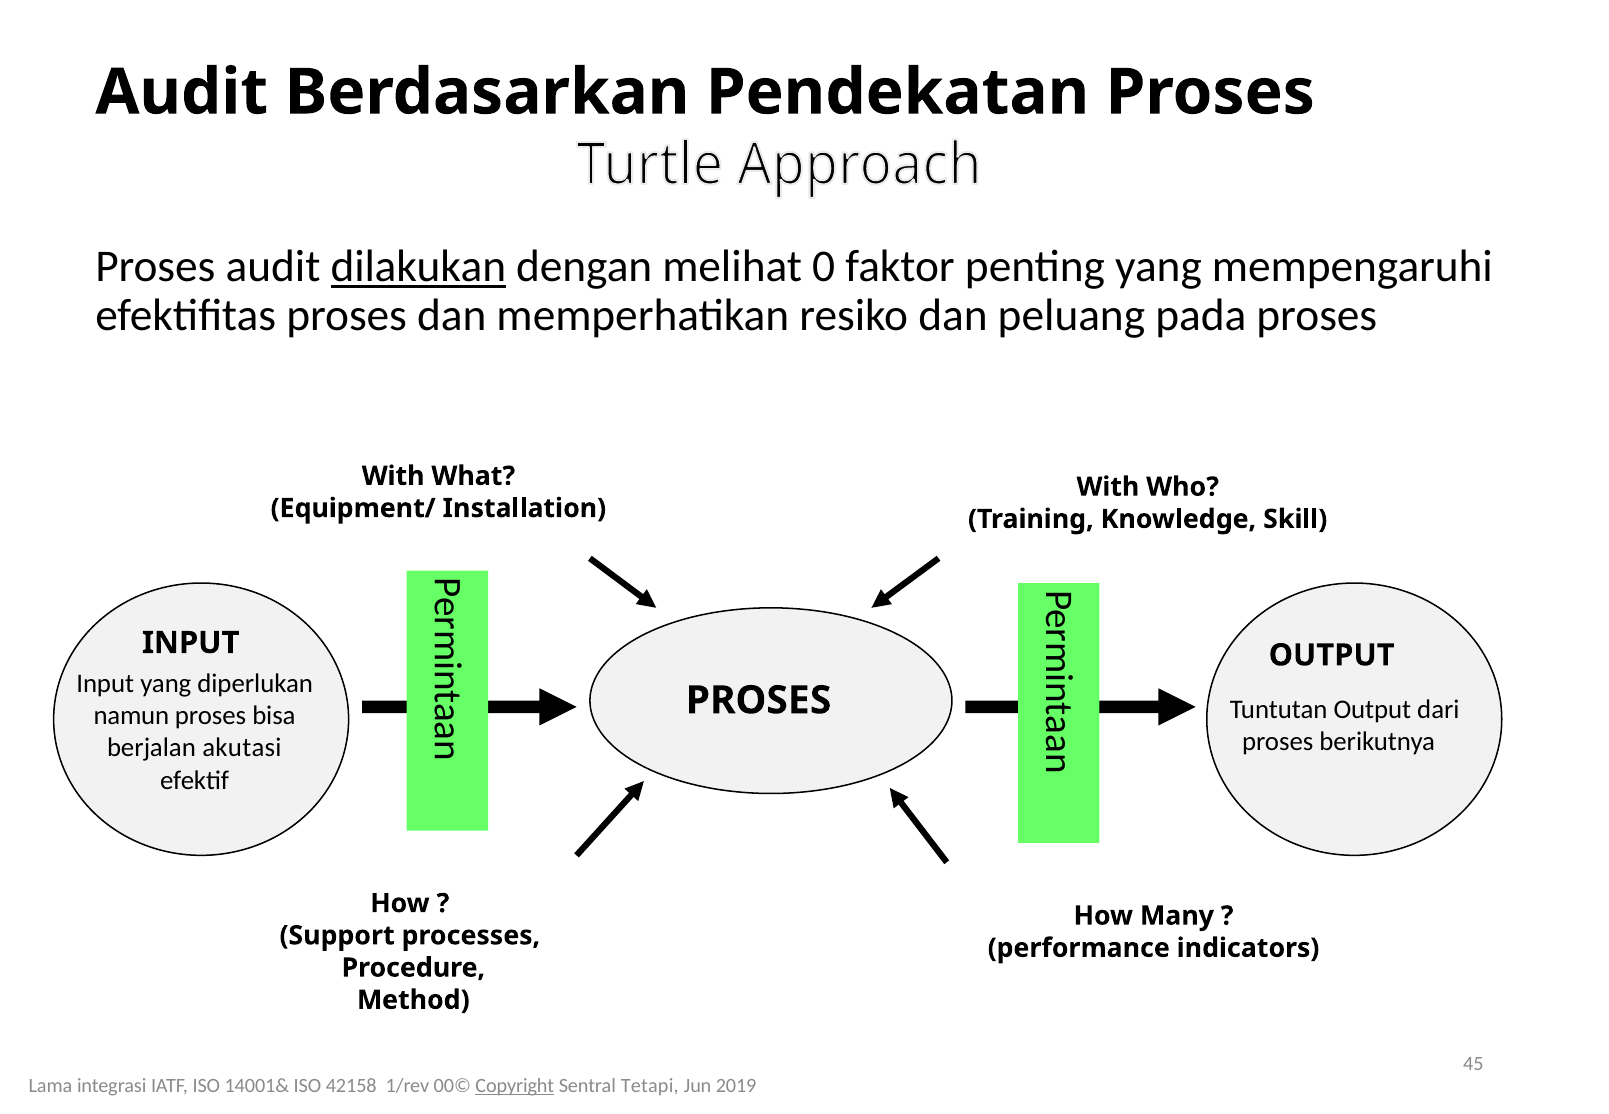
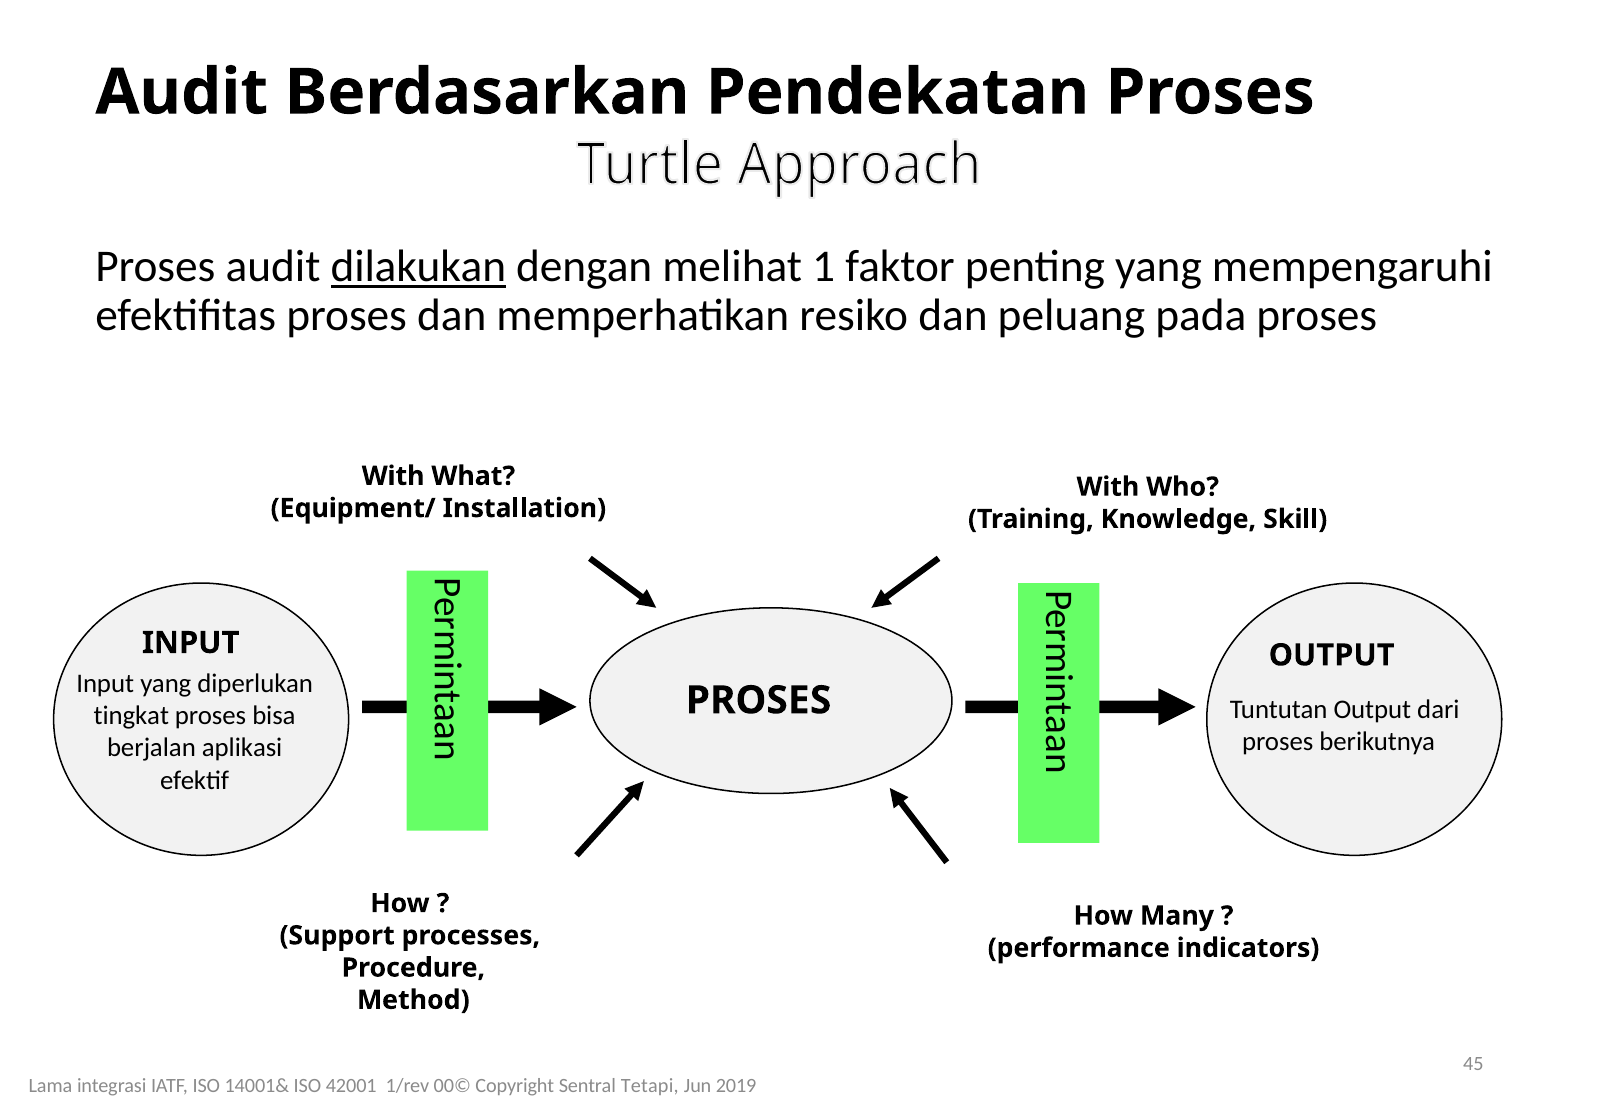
0: 0 -> 1 (824, 267)
namun: namun -> tingkat (131, 716)
akutasi: akutasi -> aplikasi (242, 748)
42158: 42158 -> 42001 (351, 1085)
Copyright underline: present -> none (515, 1085)
